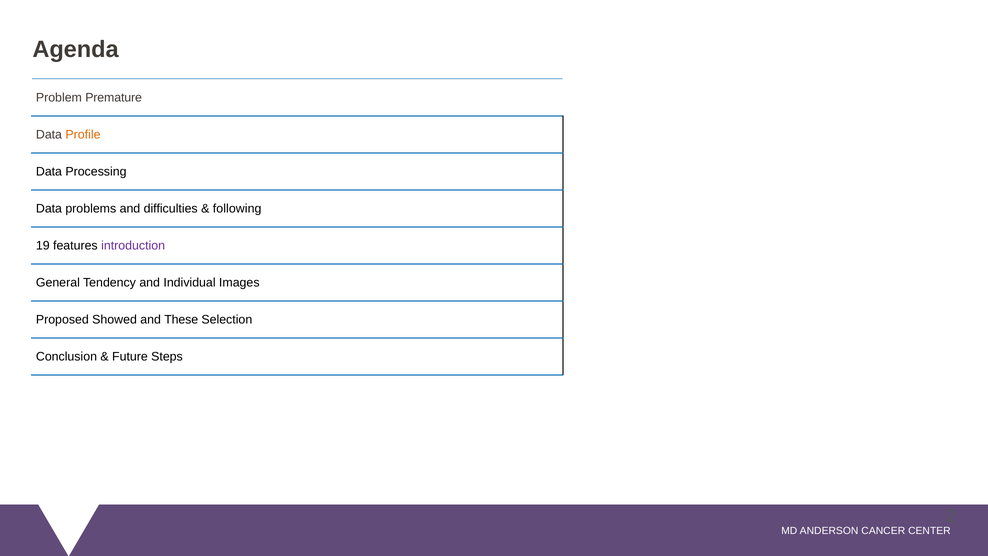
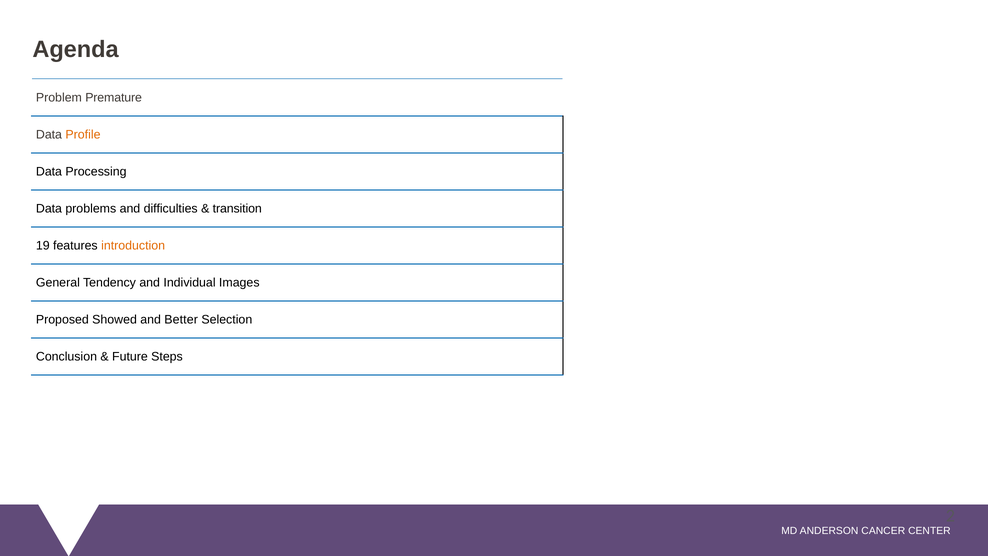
following: following -> transition (237, 209)
introduction colour: purple -> orange (133, 246)
These: These -> Better (181, 320)
